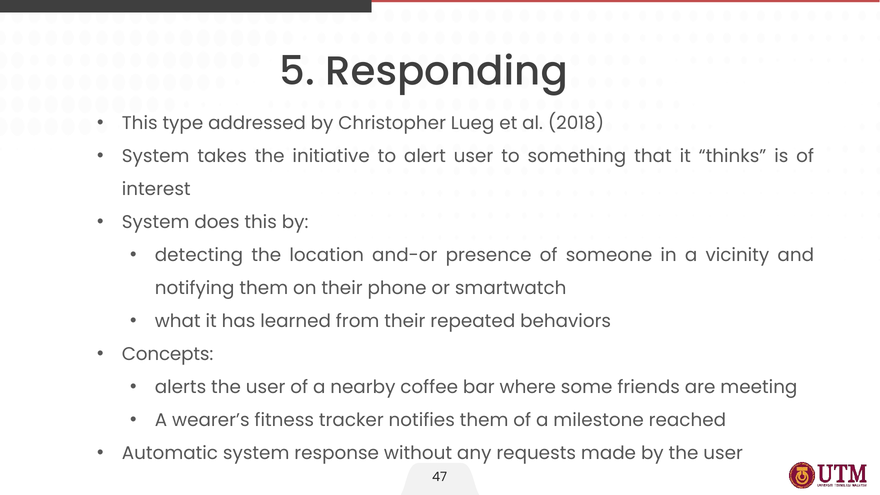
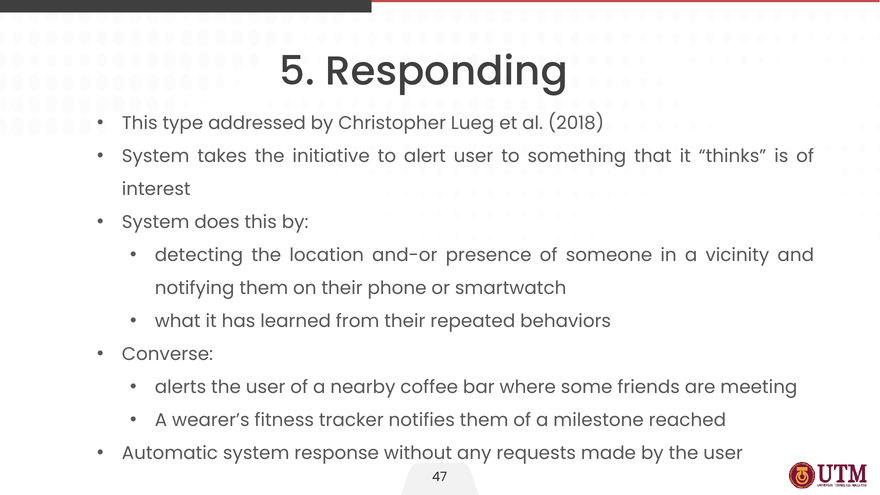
Concepts: Concepts -> Converse (167, 354)
